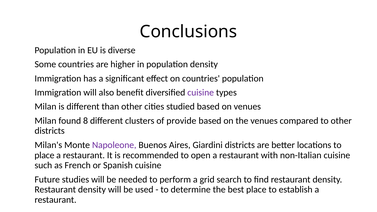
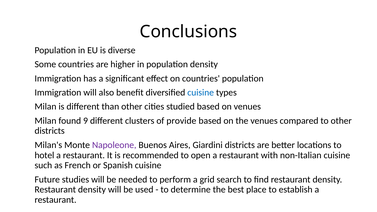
cuisine colour: purple -> blue (201, 93)
8: 8 -> 9 (86, 121)
place: place -> hotel (44, 155)
